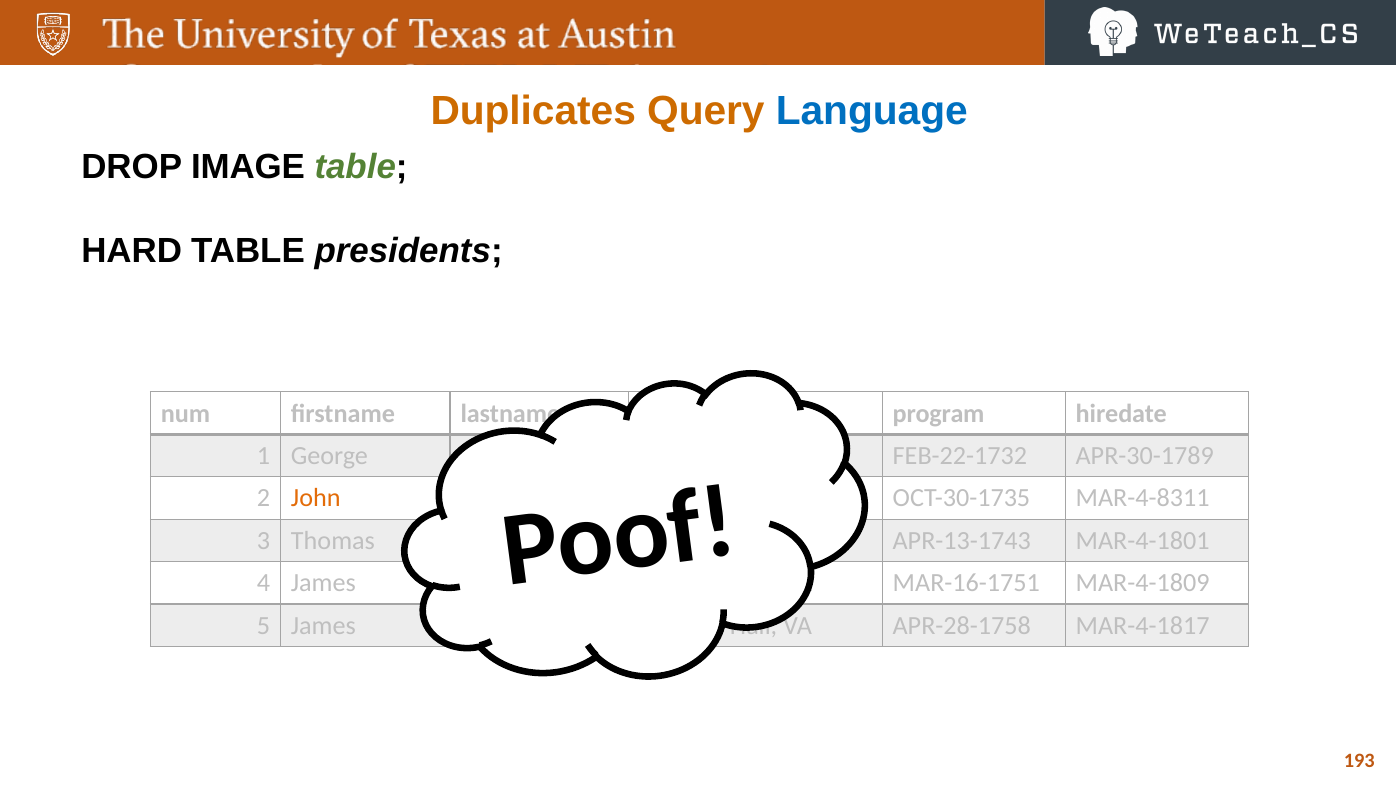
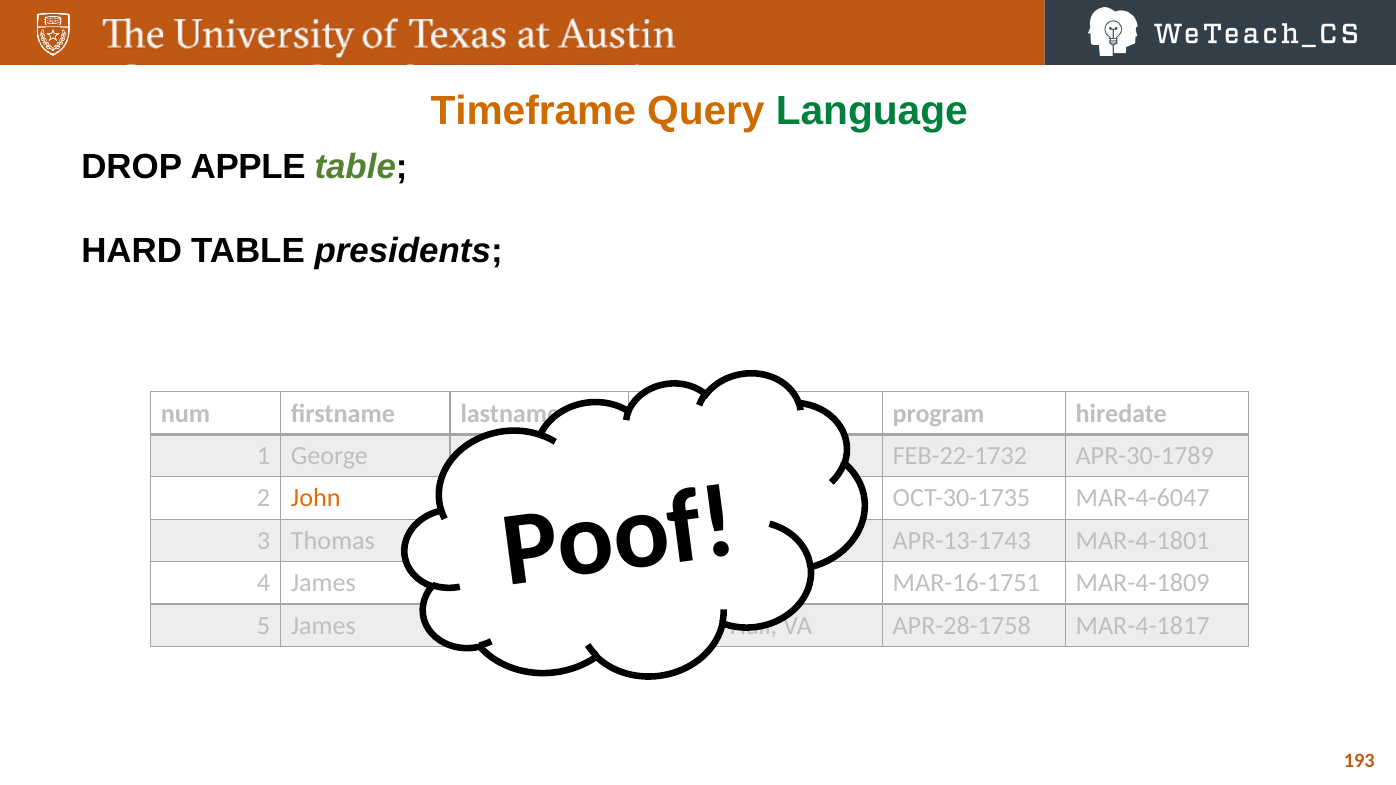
Duplicates: Duplicates -> Timeframe (533, 111)
Language colour: blue -> green (872, 111)
IMAGE: IMAGE -> APPLE (248, 167)
MAR-4-8311: MAR-4-8311 -> MAR-4-6047 (1143, 498)
